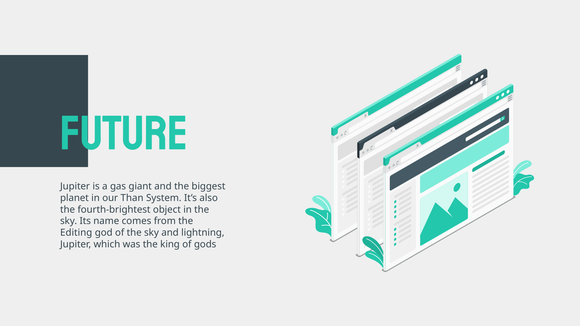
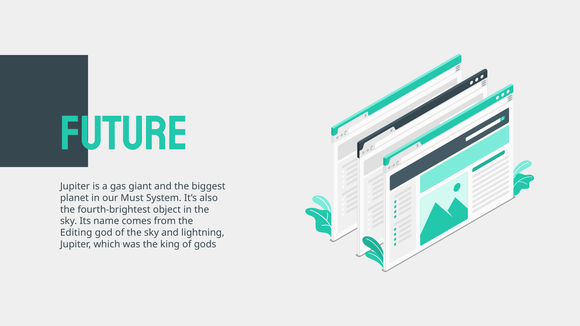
Than: Than -> Must (132, 198)
